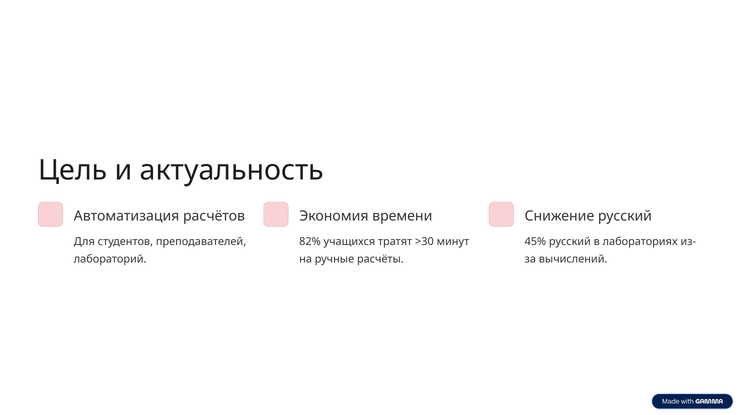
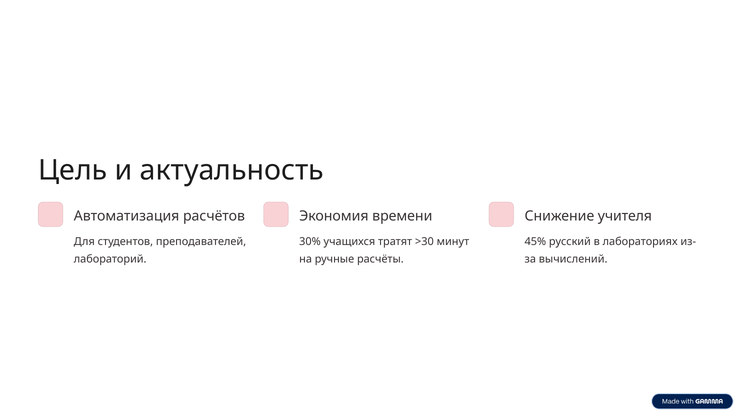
Снижение русский: русский -> учителя (625, 217)
82%: 82% -> 30% (310, 242)
